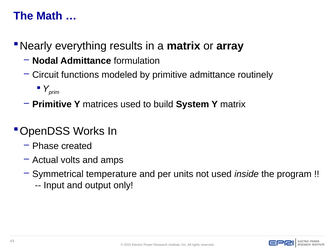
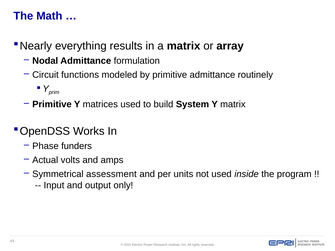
created: created -> funders (77, 146)
temperature: temperature -> assessment (111, 174)
